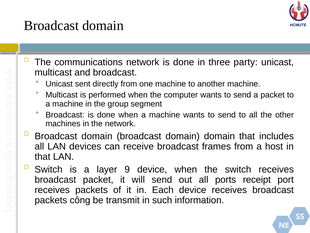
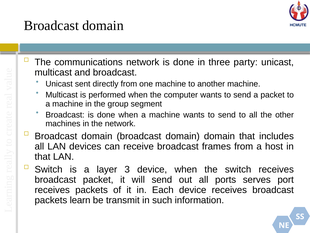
9: 9 -> 3 (127, 169)
receipt: receipt -> serves (257, 179)
công: công -> learn (80, 200)
